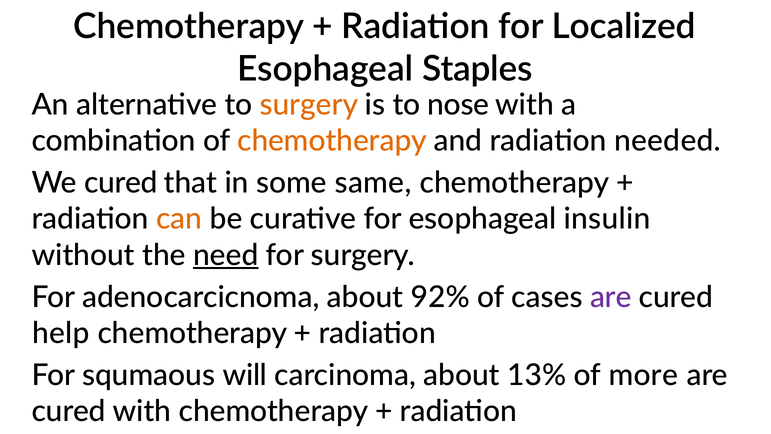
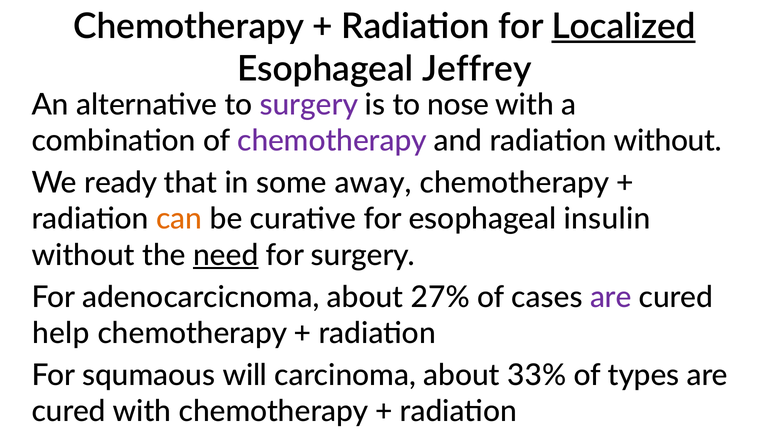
Localized underline: none -> present (624, 27)
Staples: Staples -> Jeffrey (477, 69)
surgery colour: orange -> purple (309, 105)
chemotherapy colour: orange -> purple (332, 141)
radiation needed: needed -> without (668, 141)
We cured: cured -> ready (121, 183)
same: same -> away (373, 183)
92%: 92% -> 27% (440, 297)
13%: 13% -> 33% (537, 375)
more: more -> types (644, 375)
